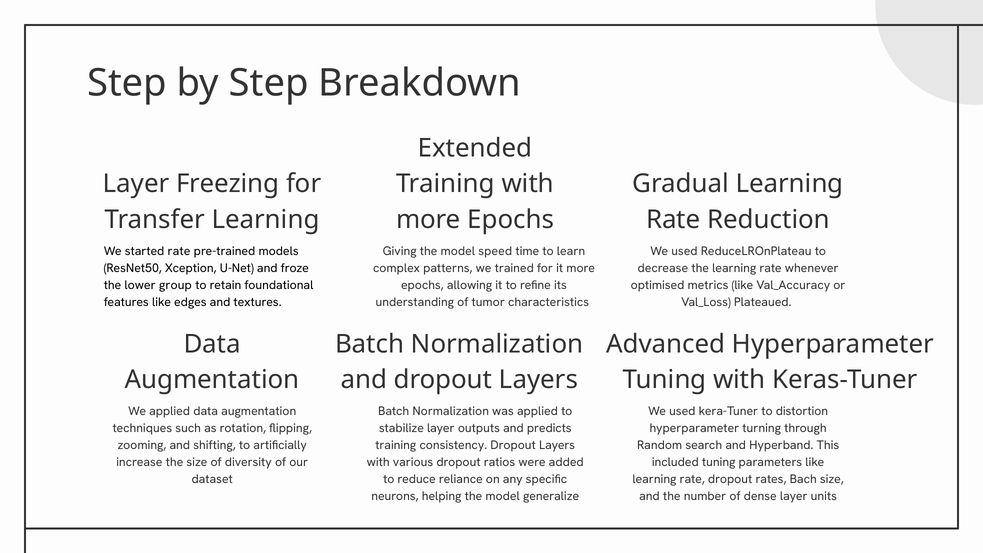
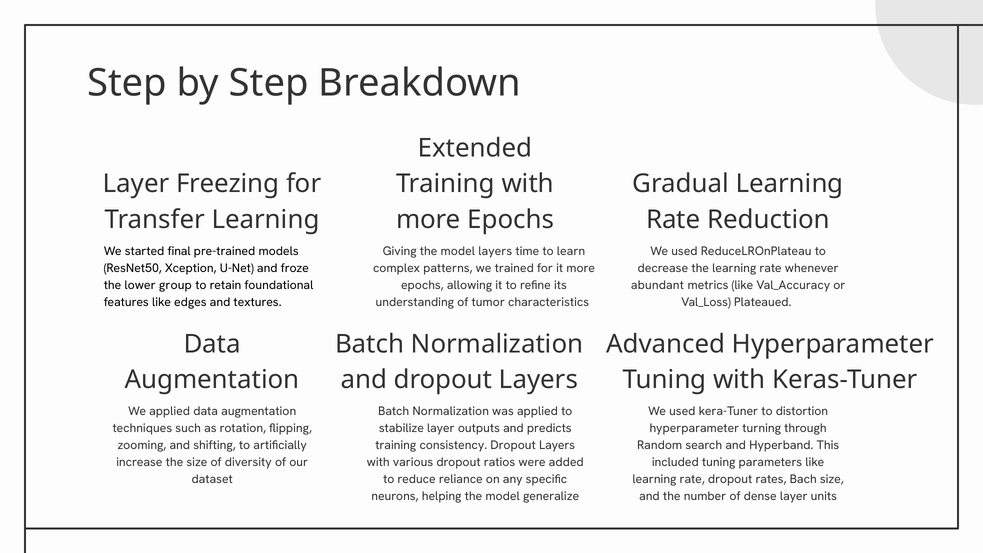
started rate: rate -> final (179, 251)
model speed: speed -> layers (495, 251)
optimised: optimised -> abundant (657, 285)
